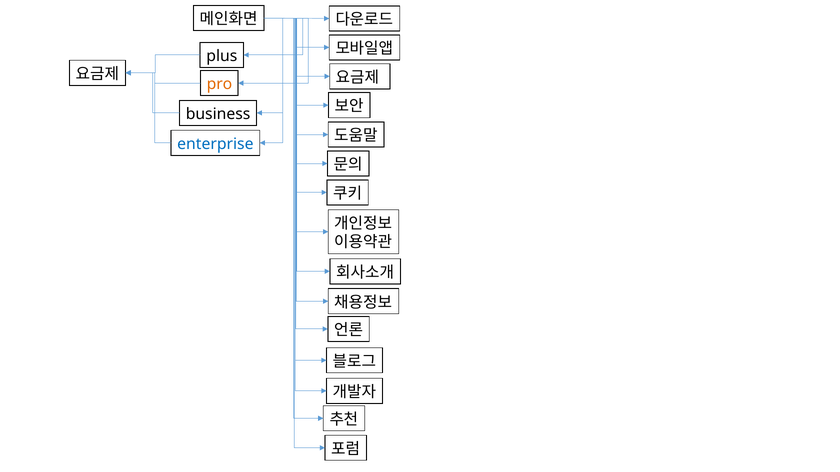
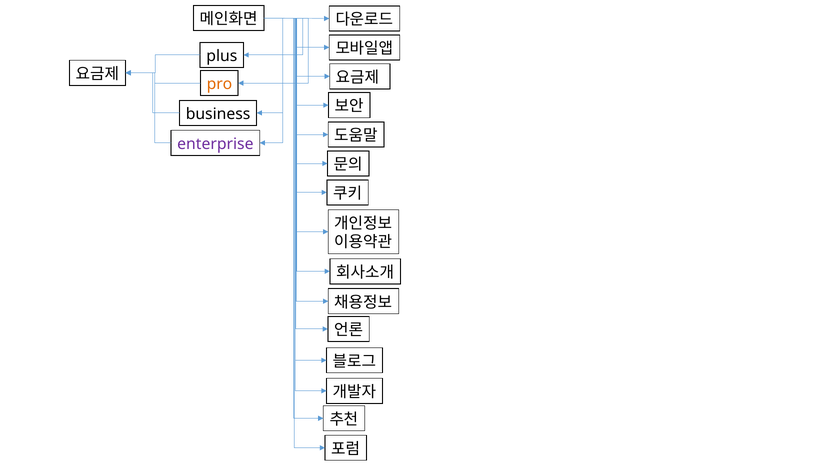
enterprise colour: blue -> purple (215, 144)
